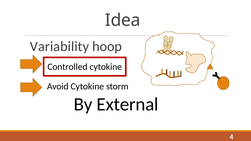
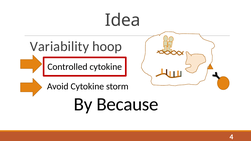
External: External -> Because (128, 104)
